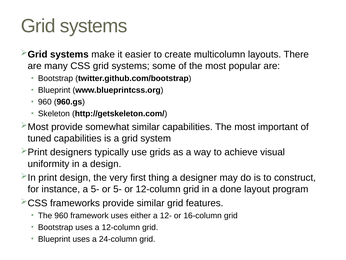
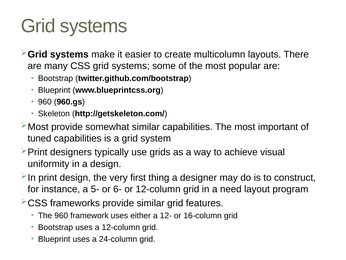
or 5-: 5- -> 6- (117, 189)
done: done -> need (231, 189)
